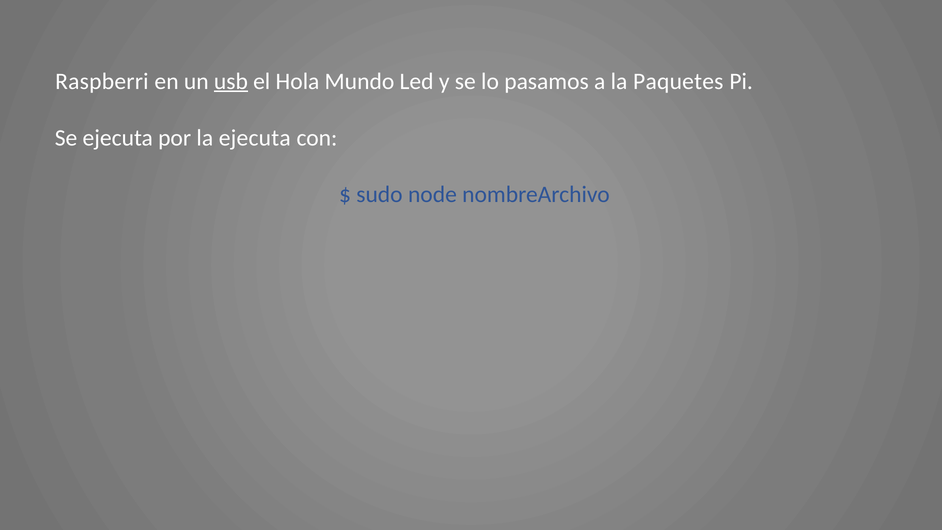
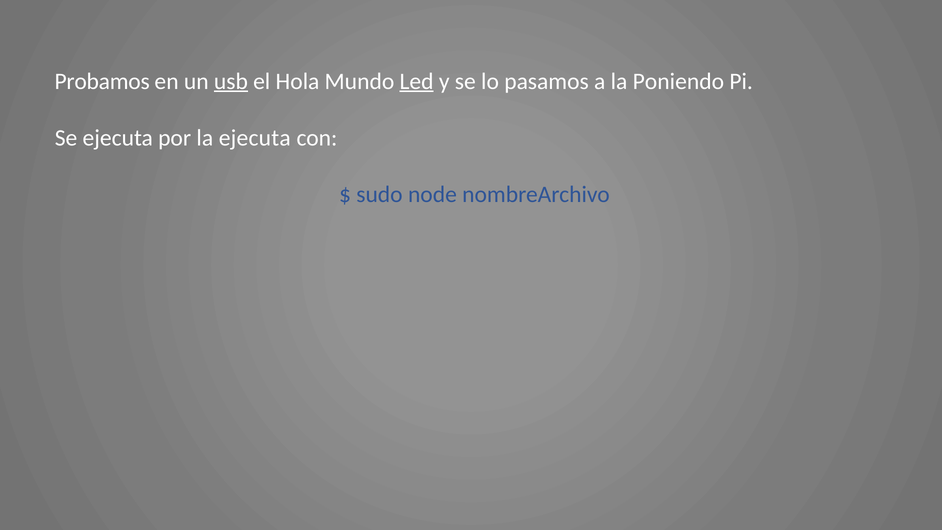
Raspberri: Raspberri -> Probamos (102, 81)
Led underline: none -> present (417, 81)
Paquetes: Paquetes -> Poniendo (678, 81)
